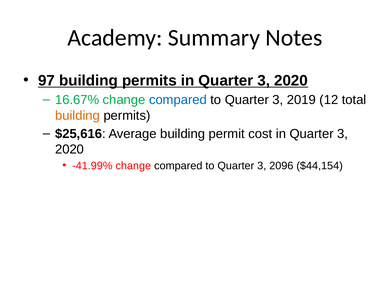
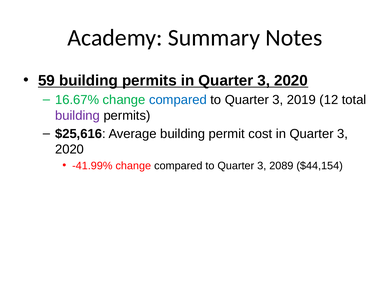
97: 97 -> 59 (46, 80)
building colour: orange -> purple (77, 115)
2096: 2096 -> 2089 (281, 165)
